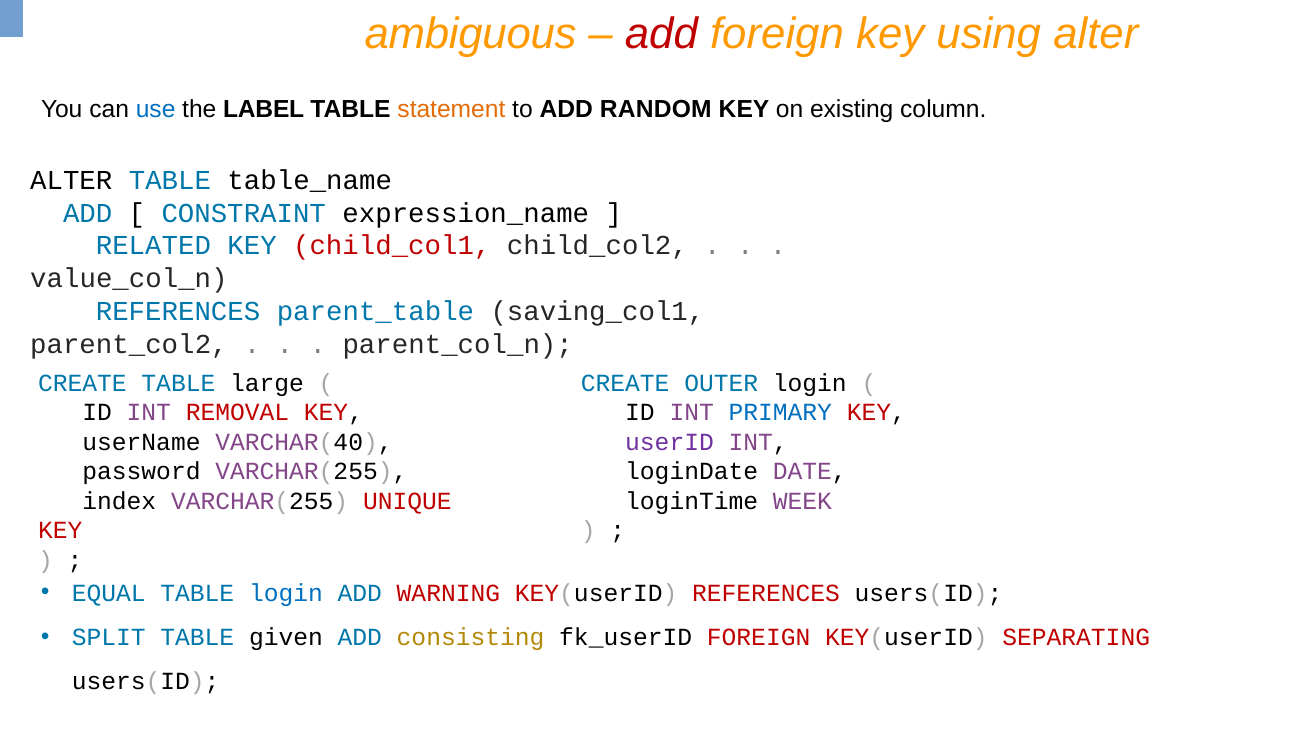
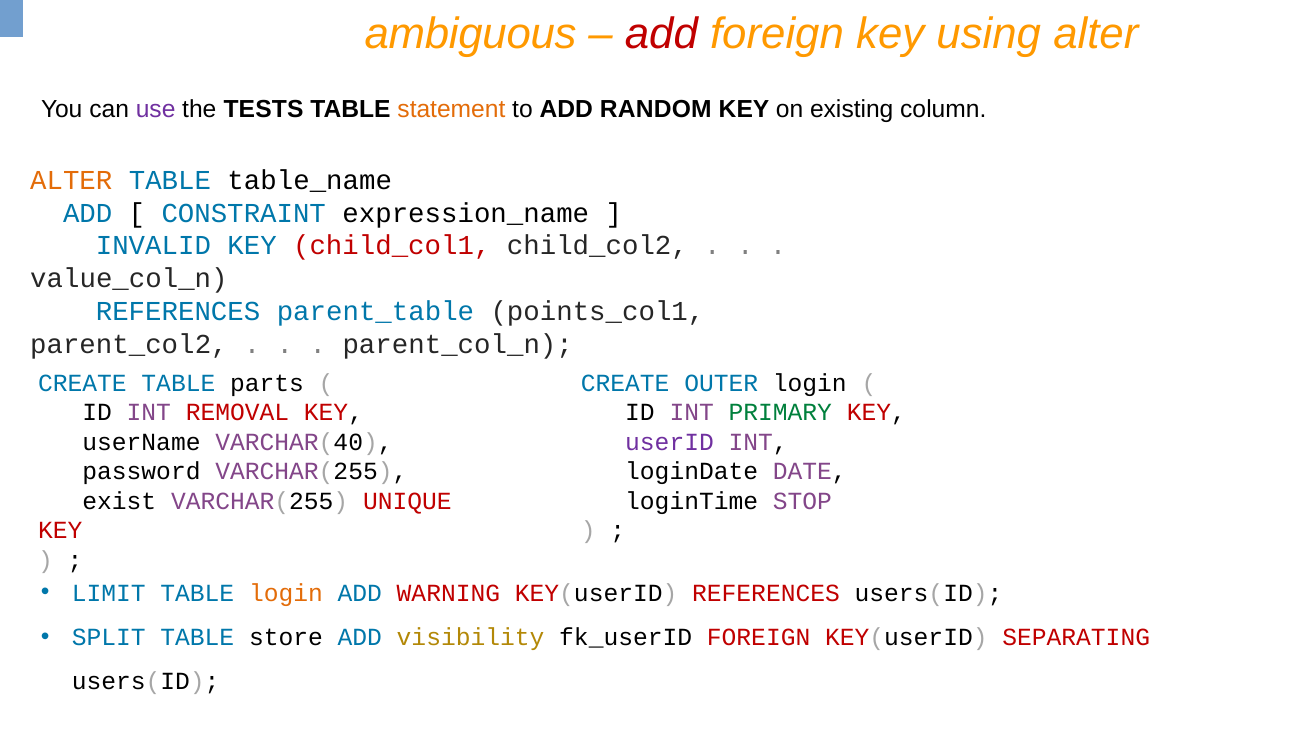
use colour: blue -> purple (156, 109)
LABEL: LABEL -> TESTS (263, 109)
ALTER colour: black -> orange (71, 180)
RELATED: RELATED -> INVALID (153, 246)
saving_col1: saving_col1 -> points_col1 (597, 311)
large: large -> parts (267, 383)
PRIMARY colour: blue -> green (780, 412)
index: index -> exist (119, 501)
WEEK: WEEK -> STOP (802, 501)
EQUAL: EQUAL -> LIMIT (109, 593)
login colour: blue -> orange (286, 593)
given: given -> store (286, 637)
consisting: consisting -> visibility (471, 637)
